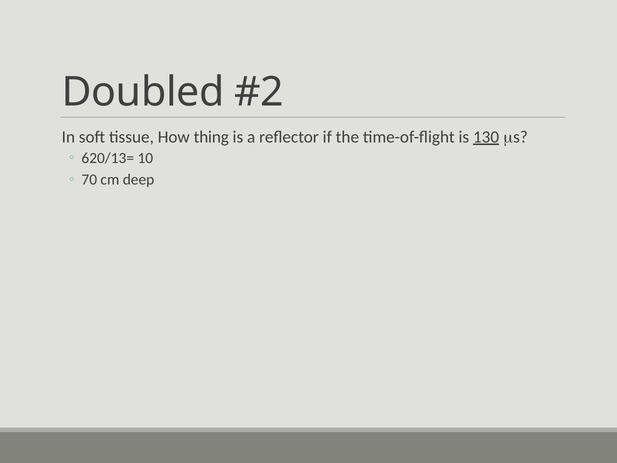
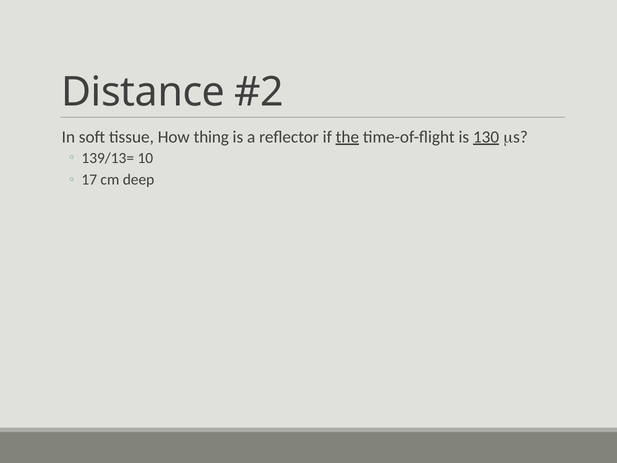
Doubled: Doubled -> Distance (143, 92)
the underline: none -> present (347, 137)
620/13=: 620/13= -> 139/13= (108, 158)
70: 70 -> 17 (89, 180)
